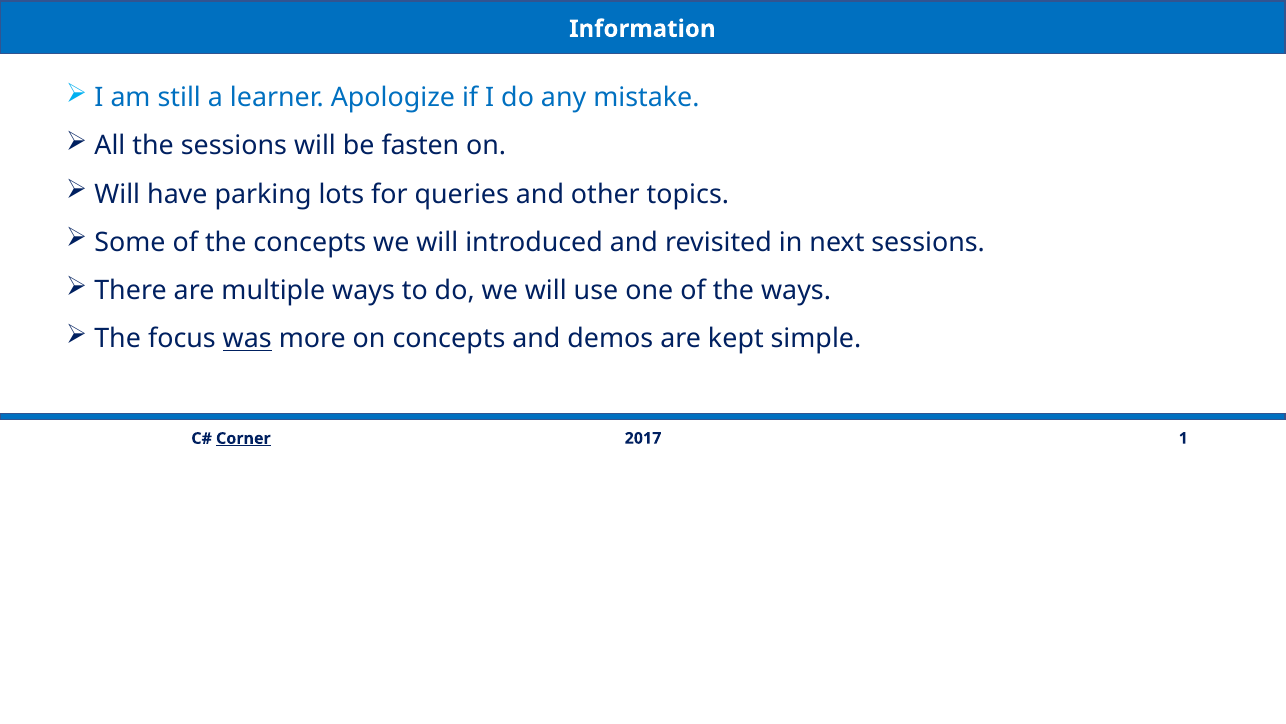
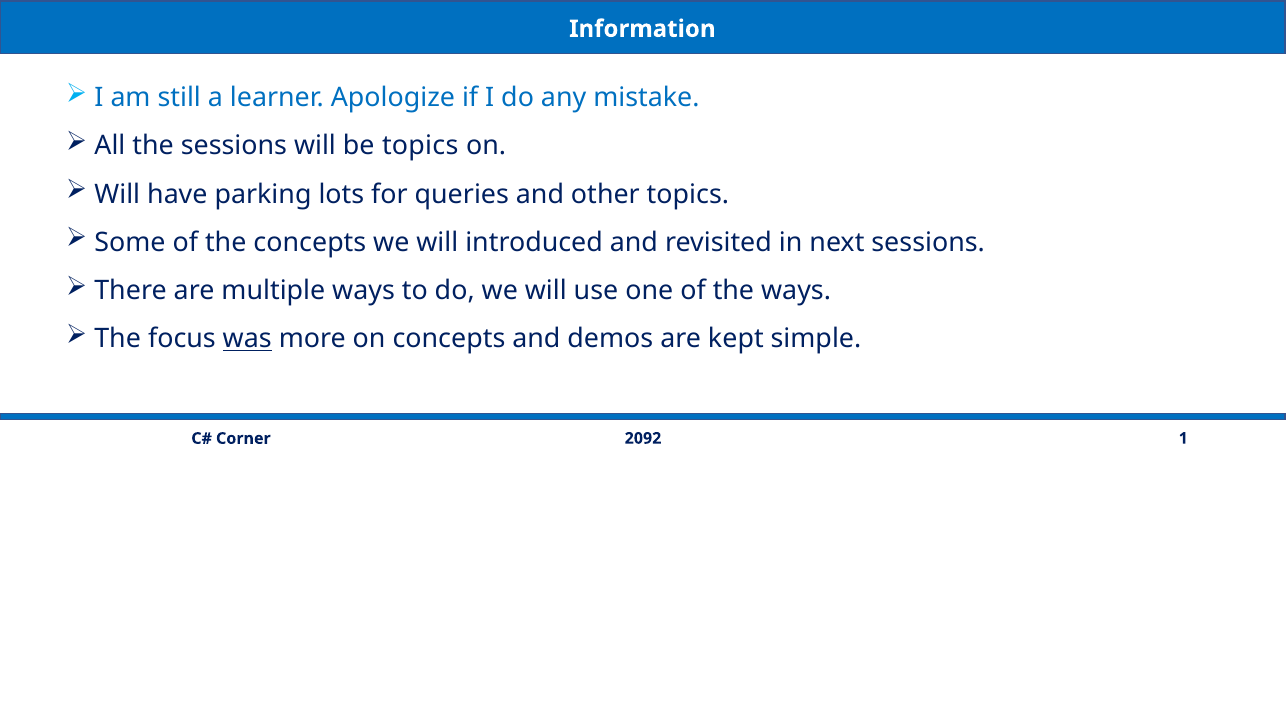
be fasten: fasten -> topics (420, 146)
2017: 2017 -> 2092 (643, 438)
Corner underline: present -> none (243, 438)
